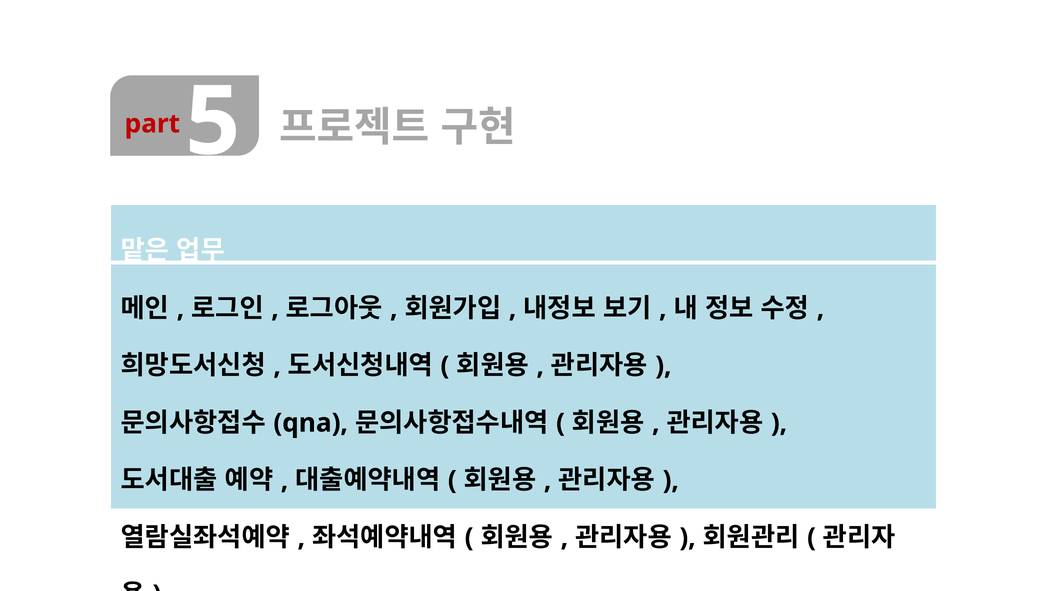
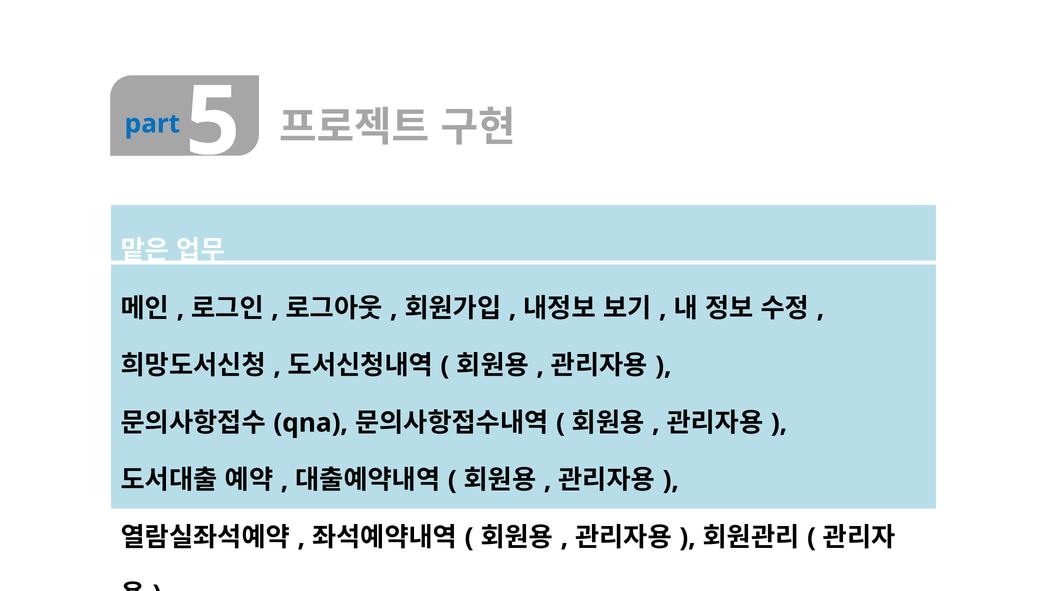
part colour: red -> blue (152, 124)
